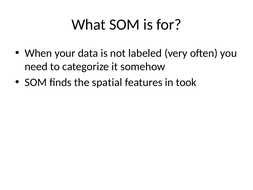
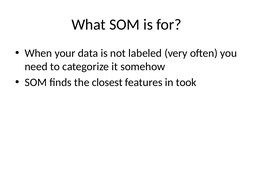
spatial: spatial -> closest (107, 82)
